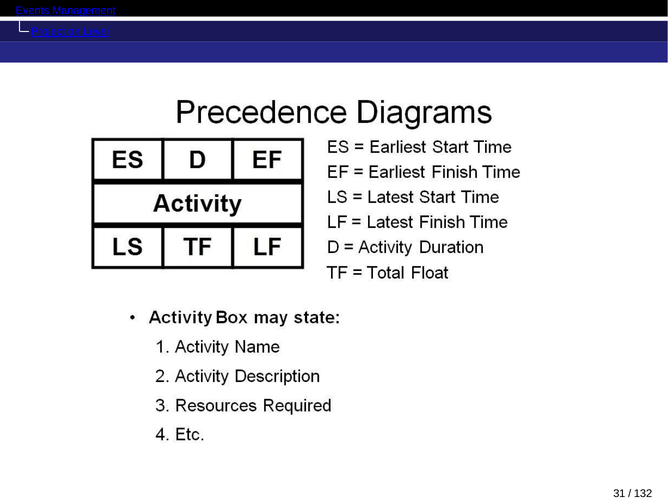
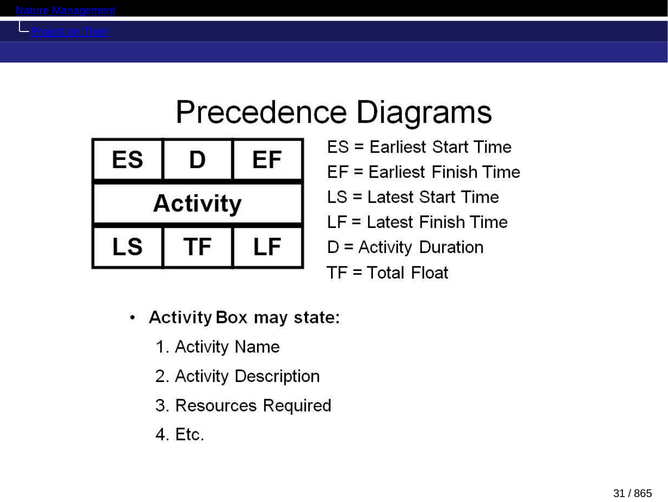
Events: Events -> Nature (32, 11)
Level: Level -> Their (96, 32)
132: 132 -> 865 (643, 493)
